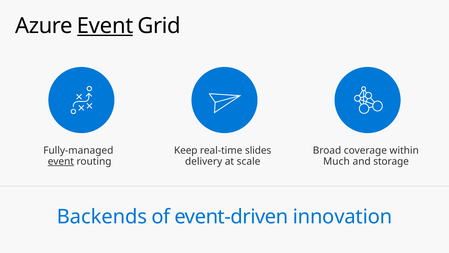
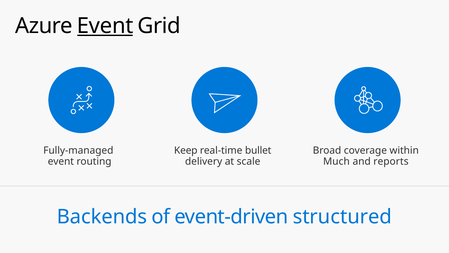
slides: slides -> bullet (258, 150)
event underline: present -> none (61, 161)
storage: storage -> reports (391, 161)
innovation: innovation -> structured (342, 216)
